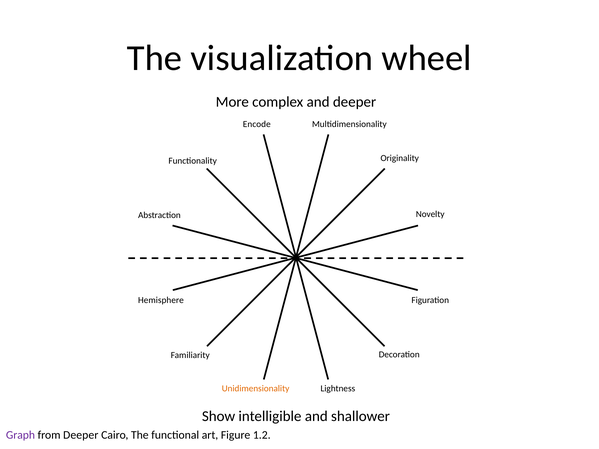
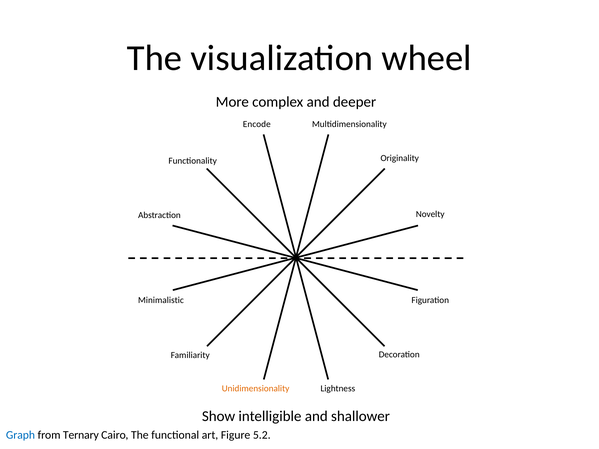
Hemisphere: Hemisphere -> Minimalistic (161, 300)
Graph colour: purple -> blue (20, 435)
from Deeper: Deeper -> Ternary (81, 435)
1.2: 1.2 -> 5.2 (262, 435)
